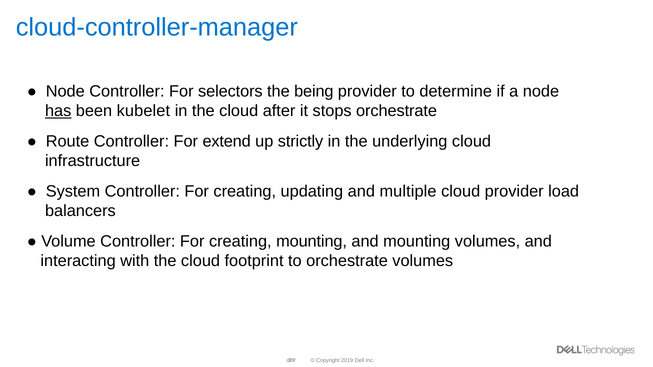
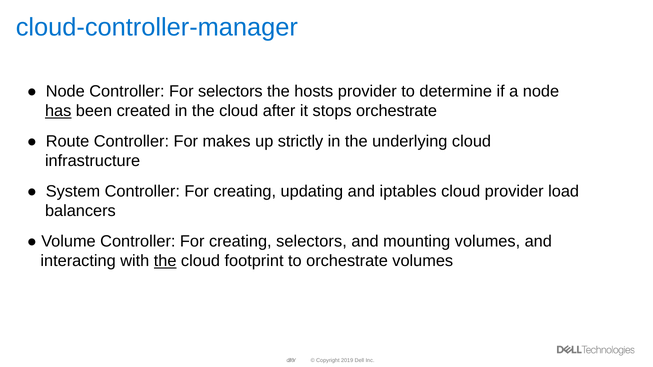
being: being -> hosts (314, 91)
kubelet: kubelet -> created (144, 111)
extend: extend -> makes (227, 141)
multiple: multiple -> iptables (408, 191)
creating mounting: mounting -> selectors (311, 241)
the underline: none -> present (165, 261)
